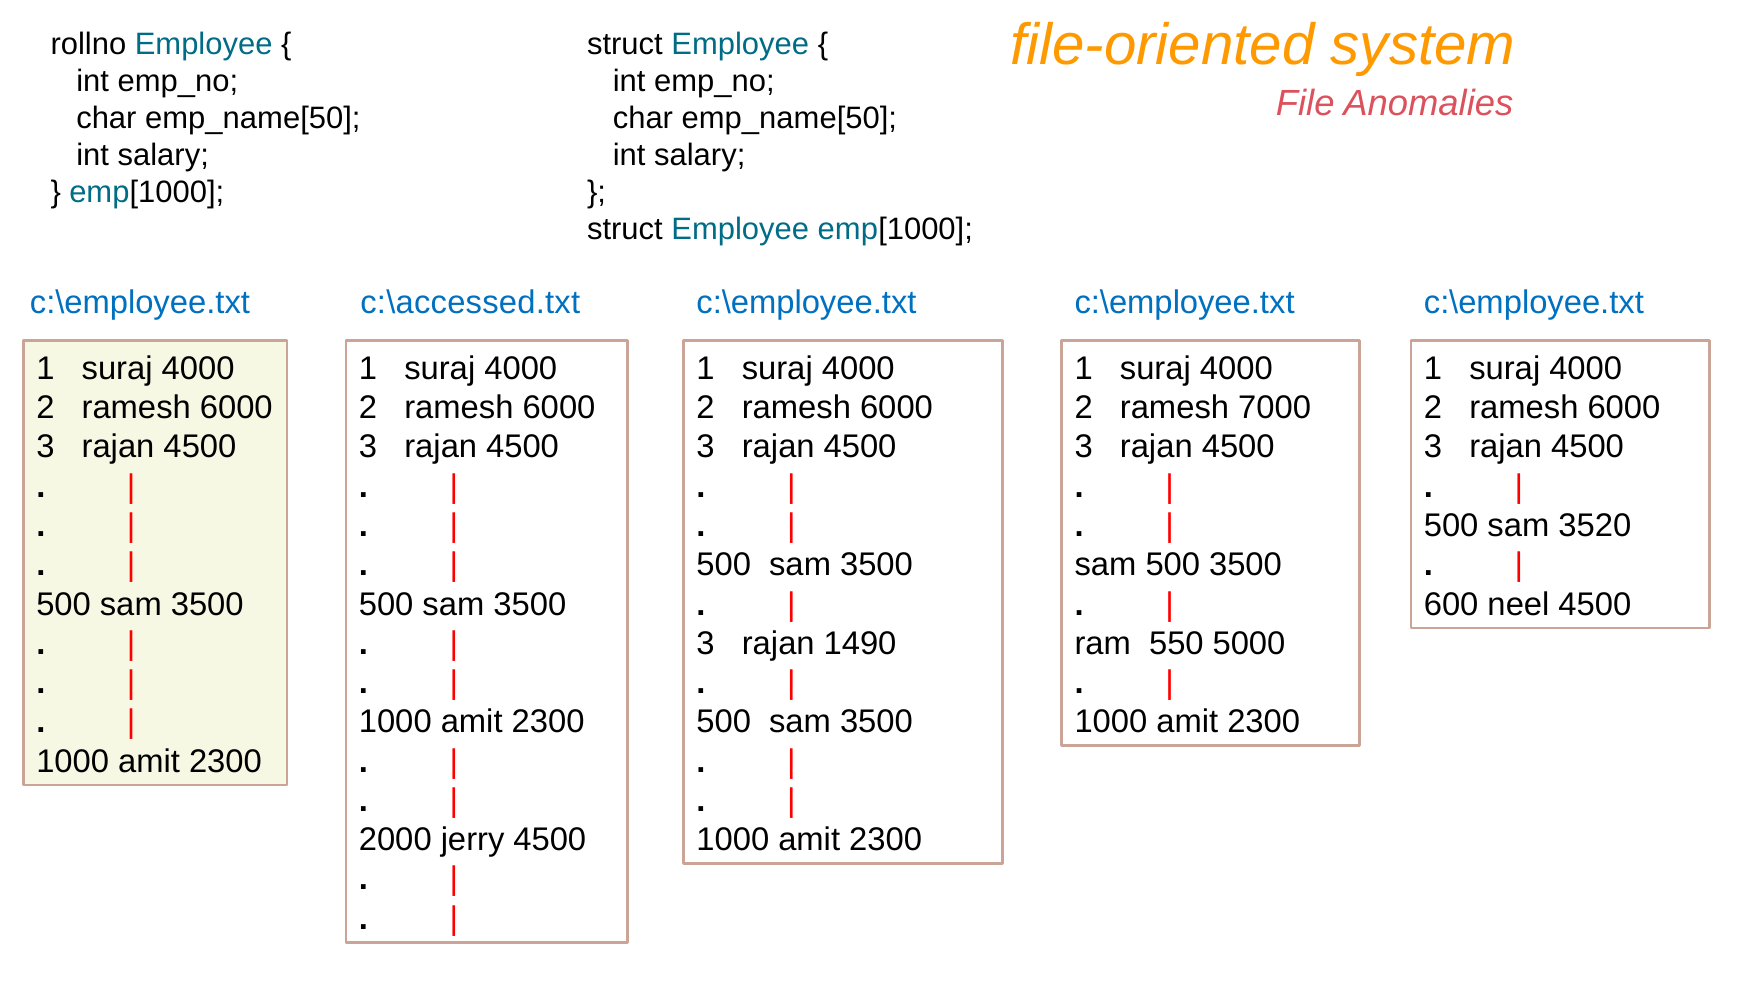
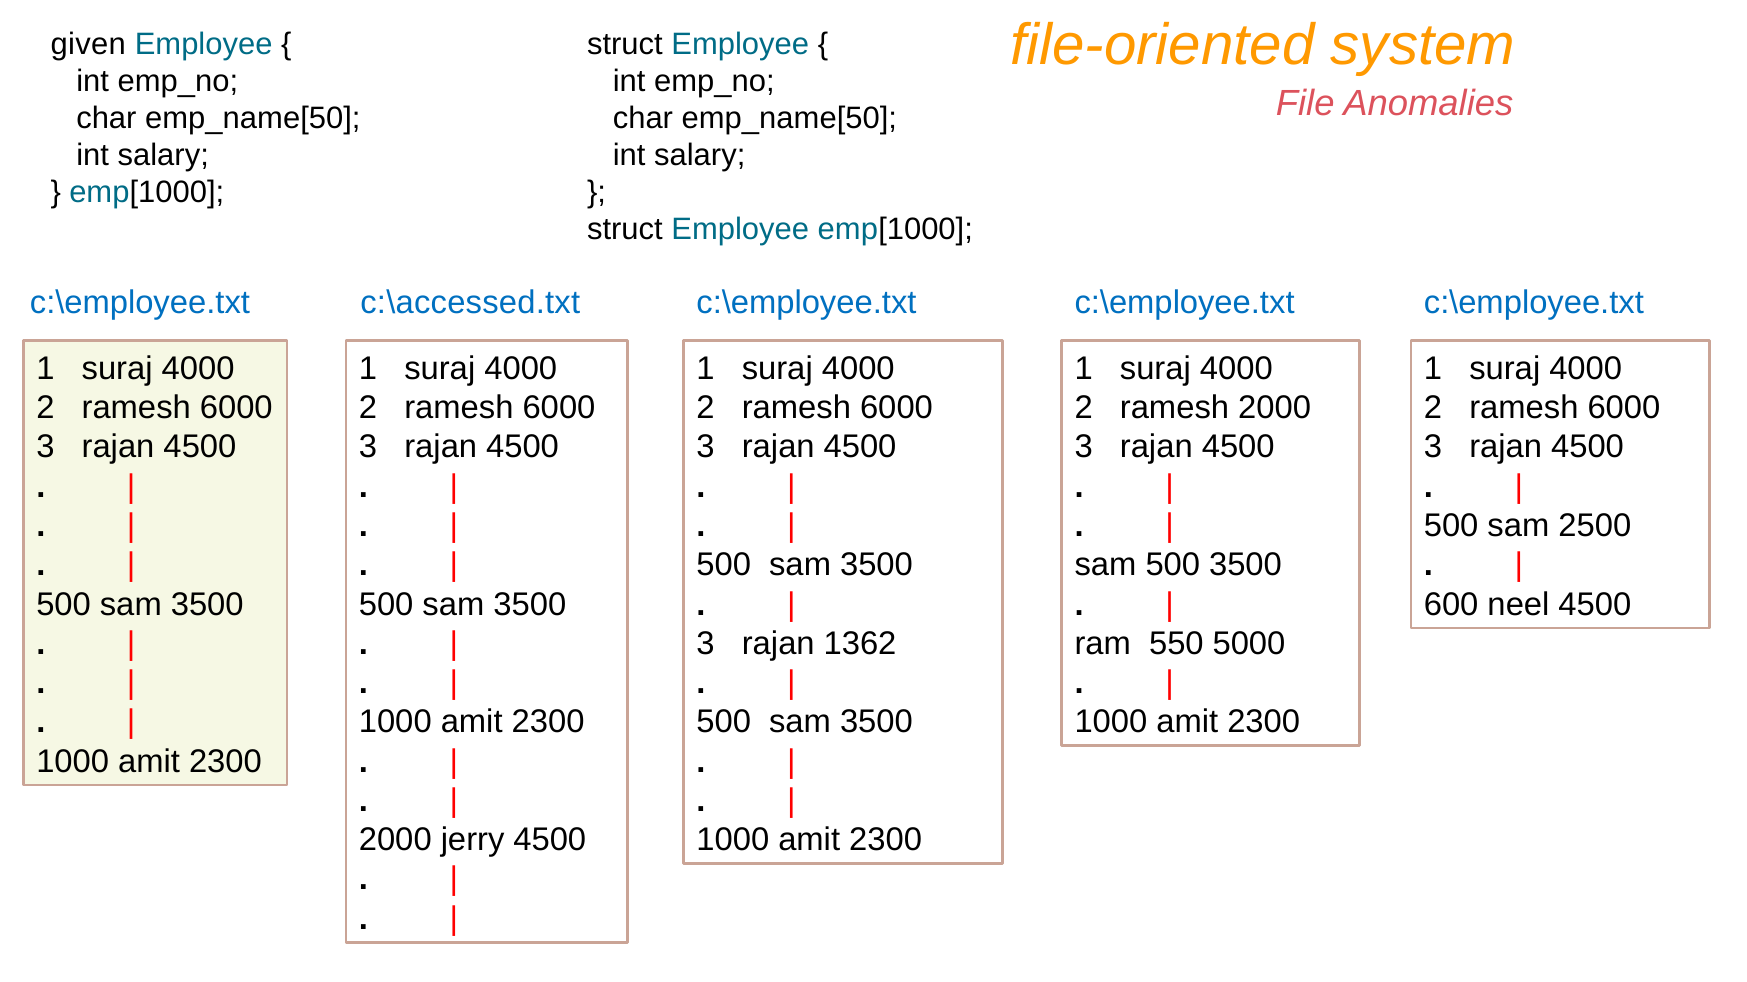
rollno: rollno -> given (88, 44)
ramesh 7000: 7000 -> 2000 (1275, 408)
3520: 3520 -> 2500 (1595, 526)
1490: 1490 -> 1362 (860, 644)
